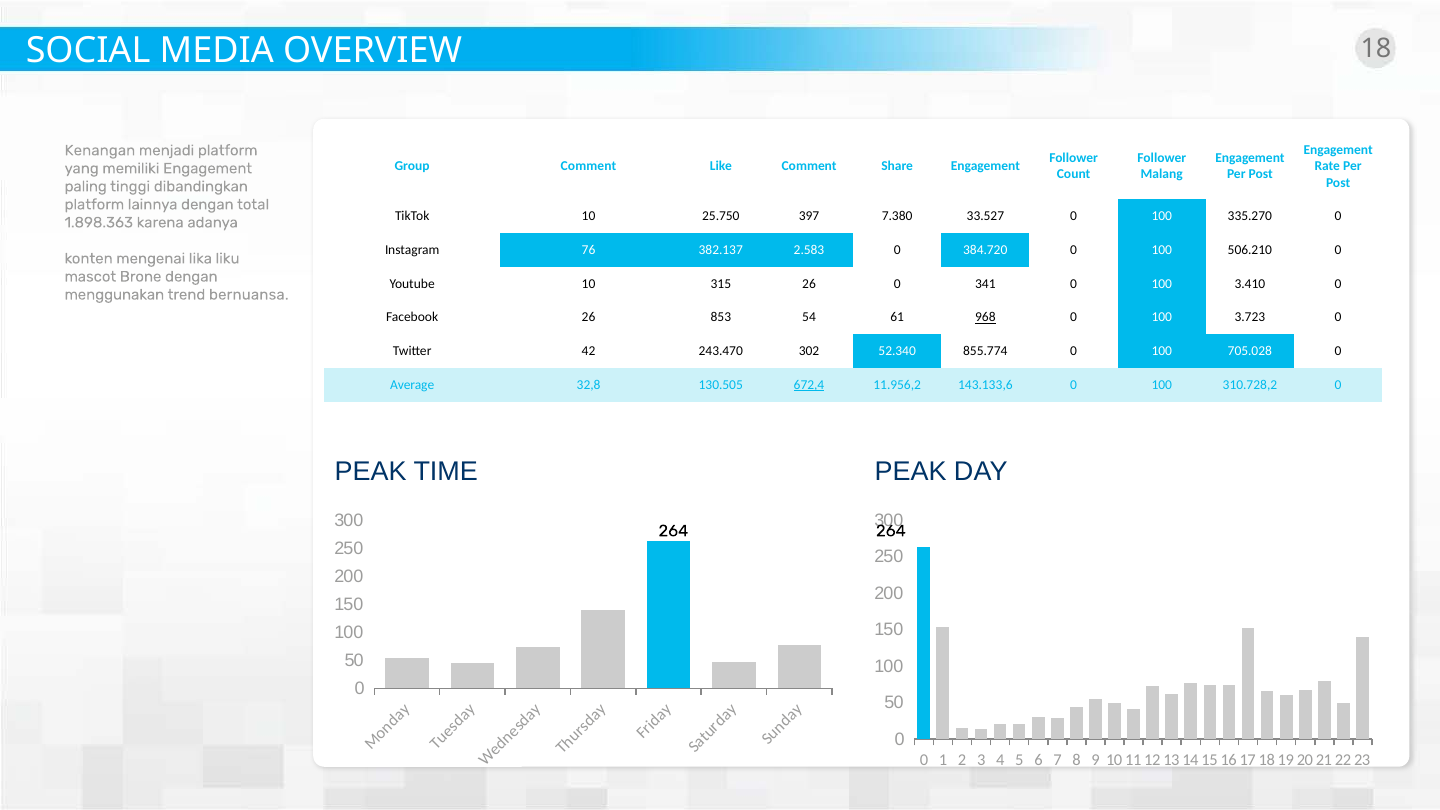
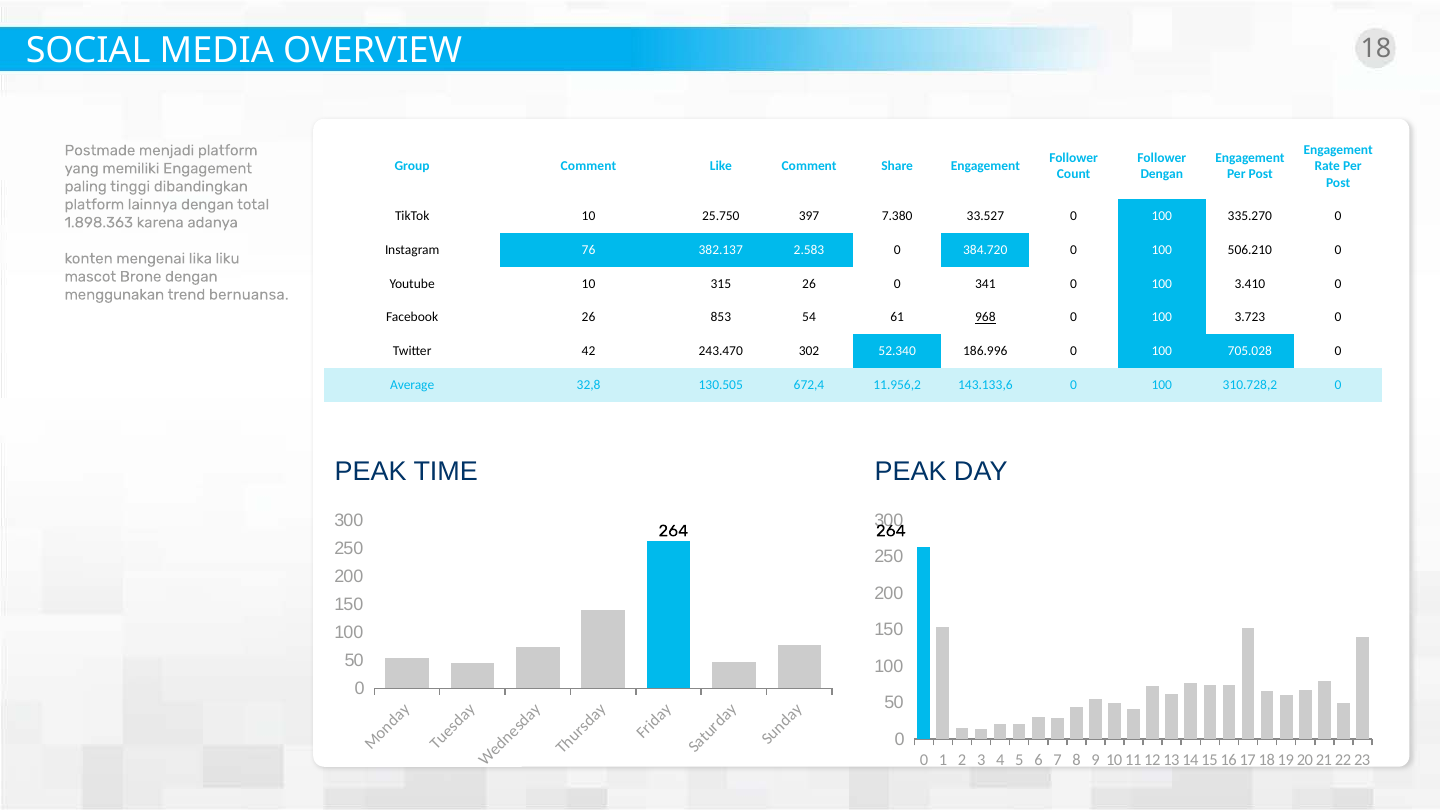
Kenangan: Kenangan -> Postmade (100, 150)
Malang: Malang -> Dengan (1162, 174)
855.774: 855.774 -> 186.996 (985, 351)
672,4 underline: present -> none (809, 385)
